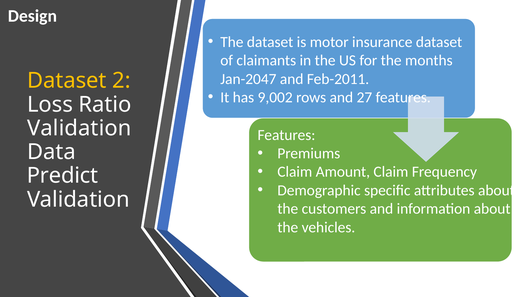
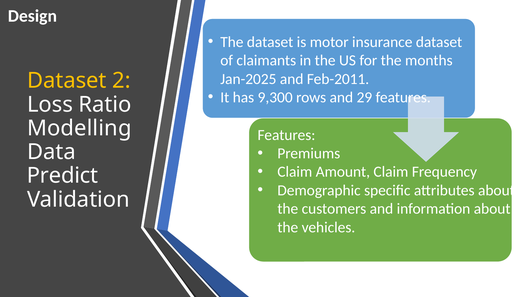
Jan-2047: Jan-2047 -> Jan-2025 (248, 79)
9,002: 9,002 -> 9,300 (275, 97)
27: 27 -> 29 (364, 97)
Validation: Validation -> Modelling (79, 128)
